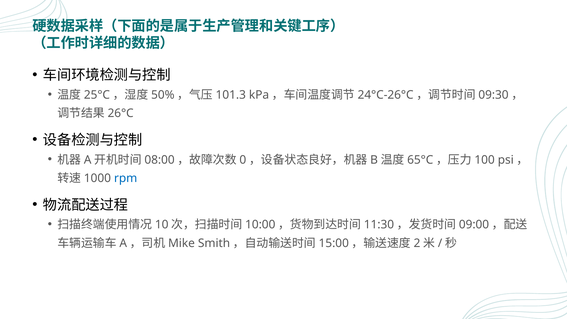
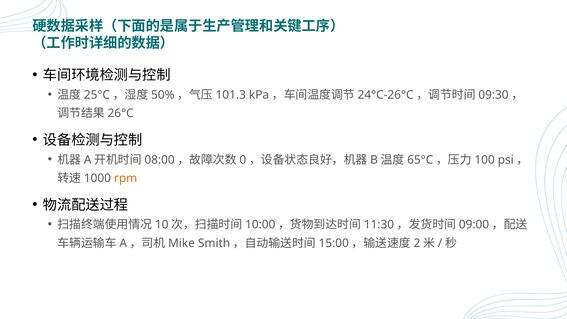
rpm colour: blue -> orange (126, 178)
